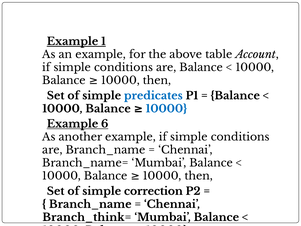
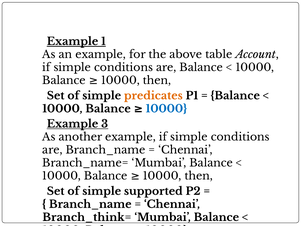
predicates colour: blue -> orange (153, 96)
6: 6 -> 3 (105, 124)
correction: correction -> supported (153, 191)
